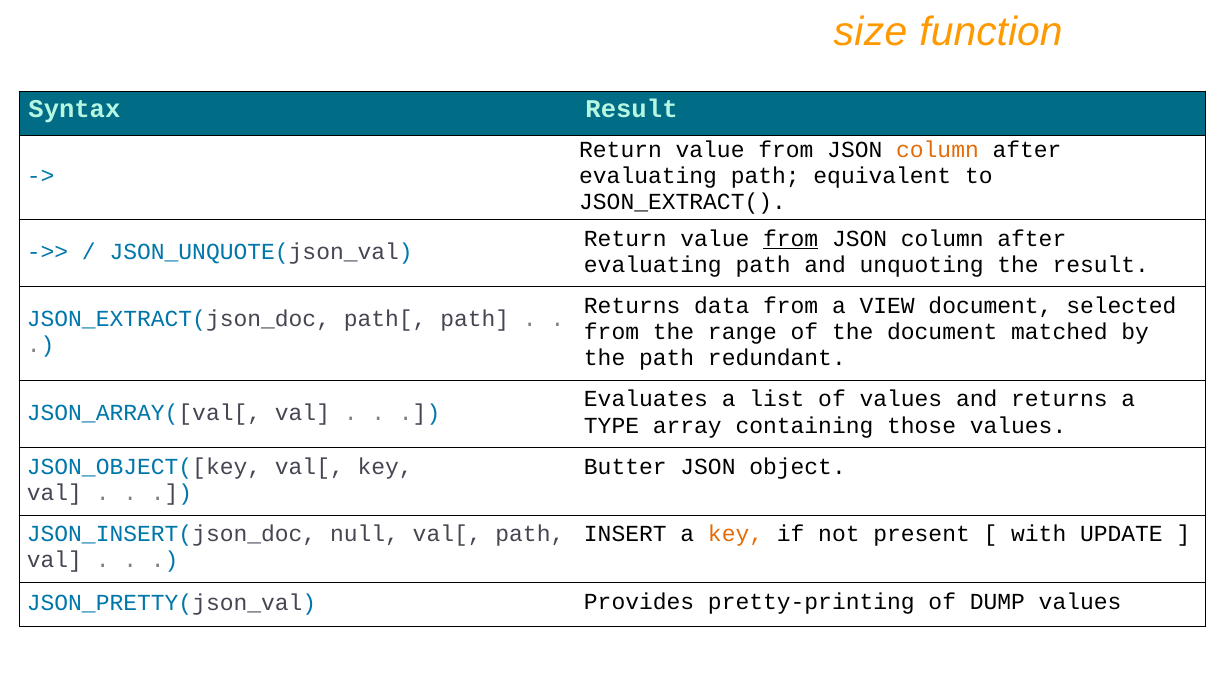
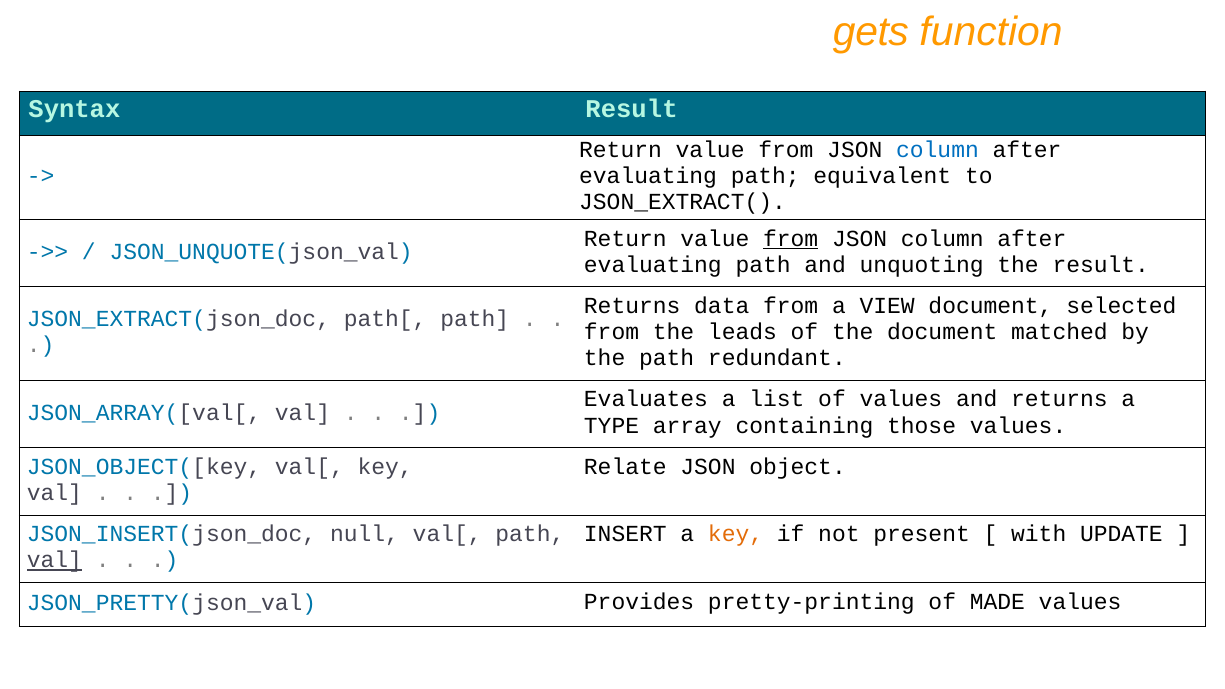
size: size -> gets (871, 32)
column colour: orange -> blue (937, 150)
range: range -> leads (742, 332)
Butter: Butter -> Relate (625, 467)
val underline: none -> present (54, 560)
DUMP: DUMP -> MADE (997, 602)
